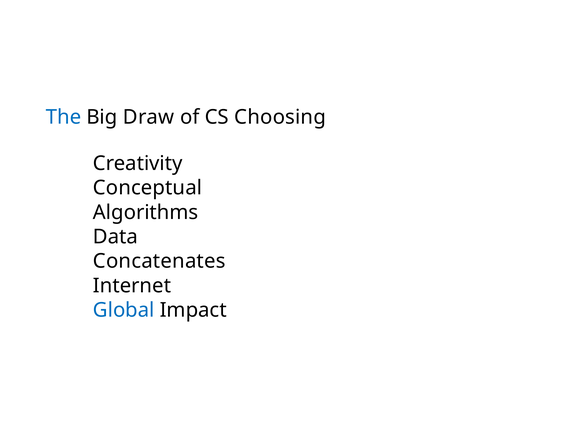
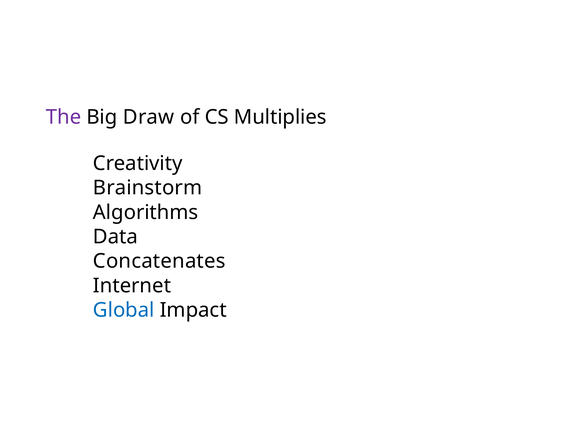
The colour: blue -> purple (64, 117)
Choosing: Choosing -> Multiplies (280, 117)
Conceptual: Conceptual -> Brainstorm (148, 188)
